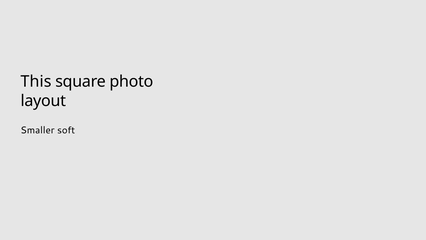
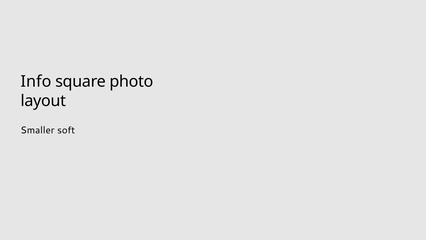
This: This -> Info (36, 82)
